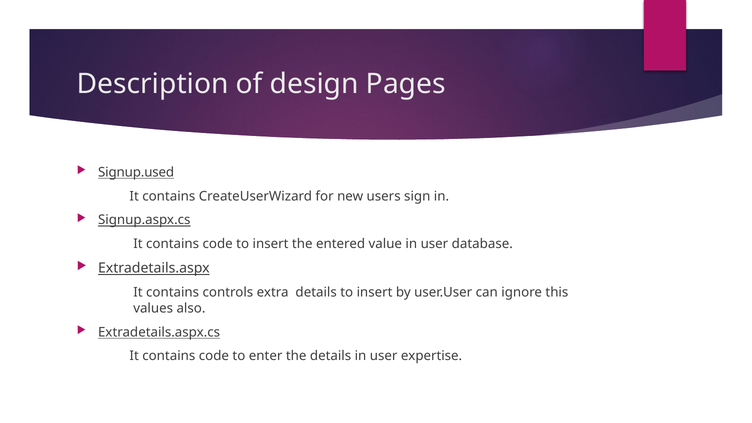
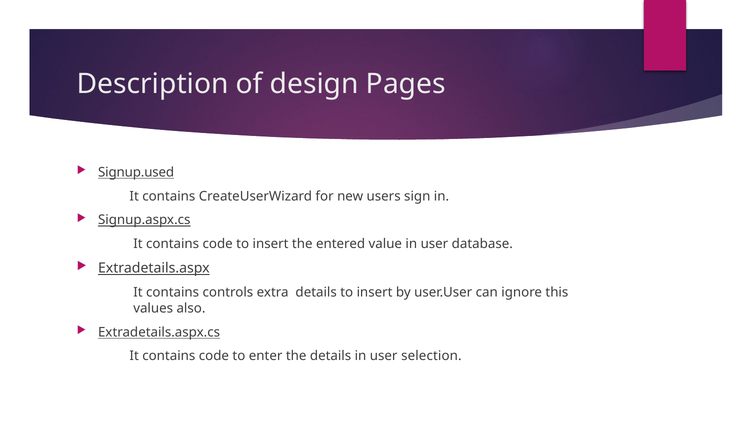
expertise: expertise -> selection (431, 356)
